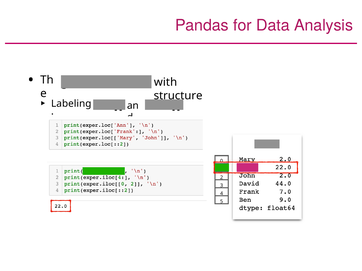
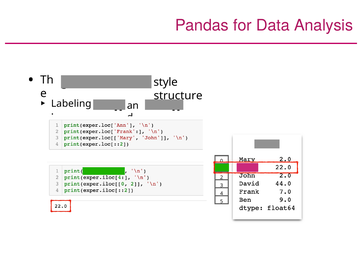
with: with -> style (166, 82)
